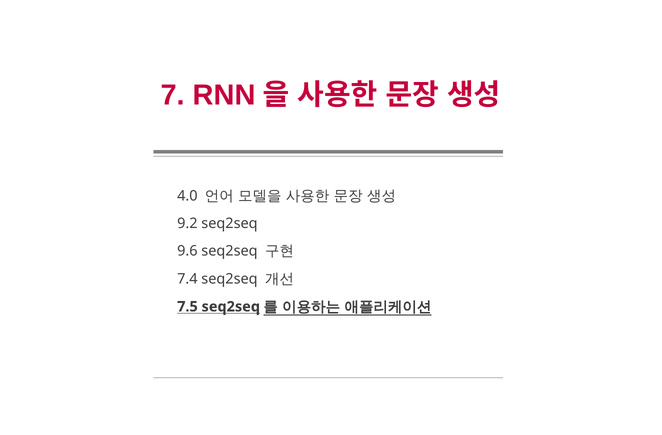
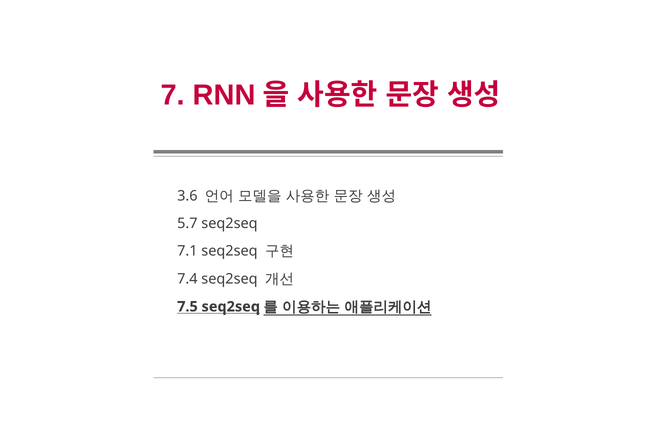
4.0: 4.0 -> 3.6 (187, 196)
9.2: 9.2 -> 5.7 (187, 223)
9.6: 9.6 -> 7.1 (187, 251)
